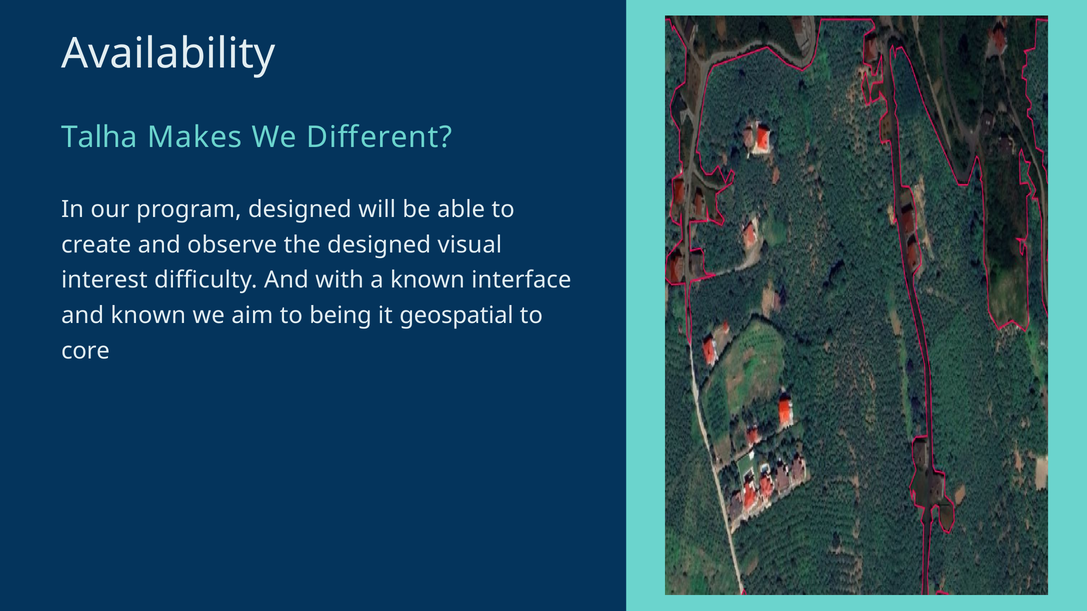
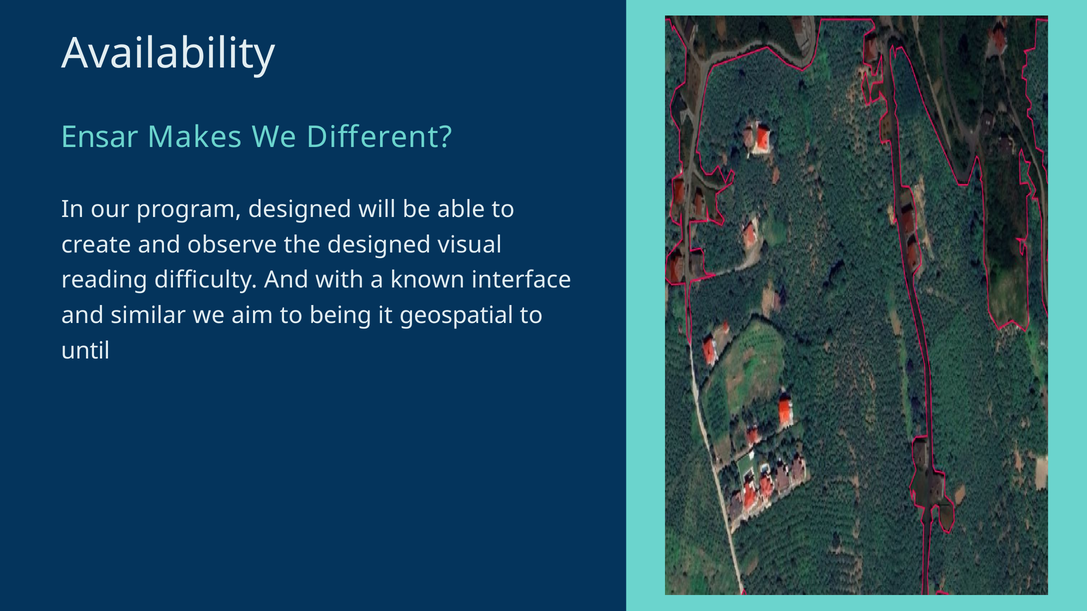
Talha: Talha -> Ensar (100, 137)
interest: interest -> reading (104, 280)
and known: known -> similar (148, 316)
core: core -> until (86, 351)
